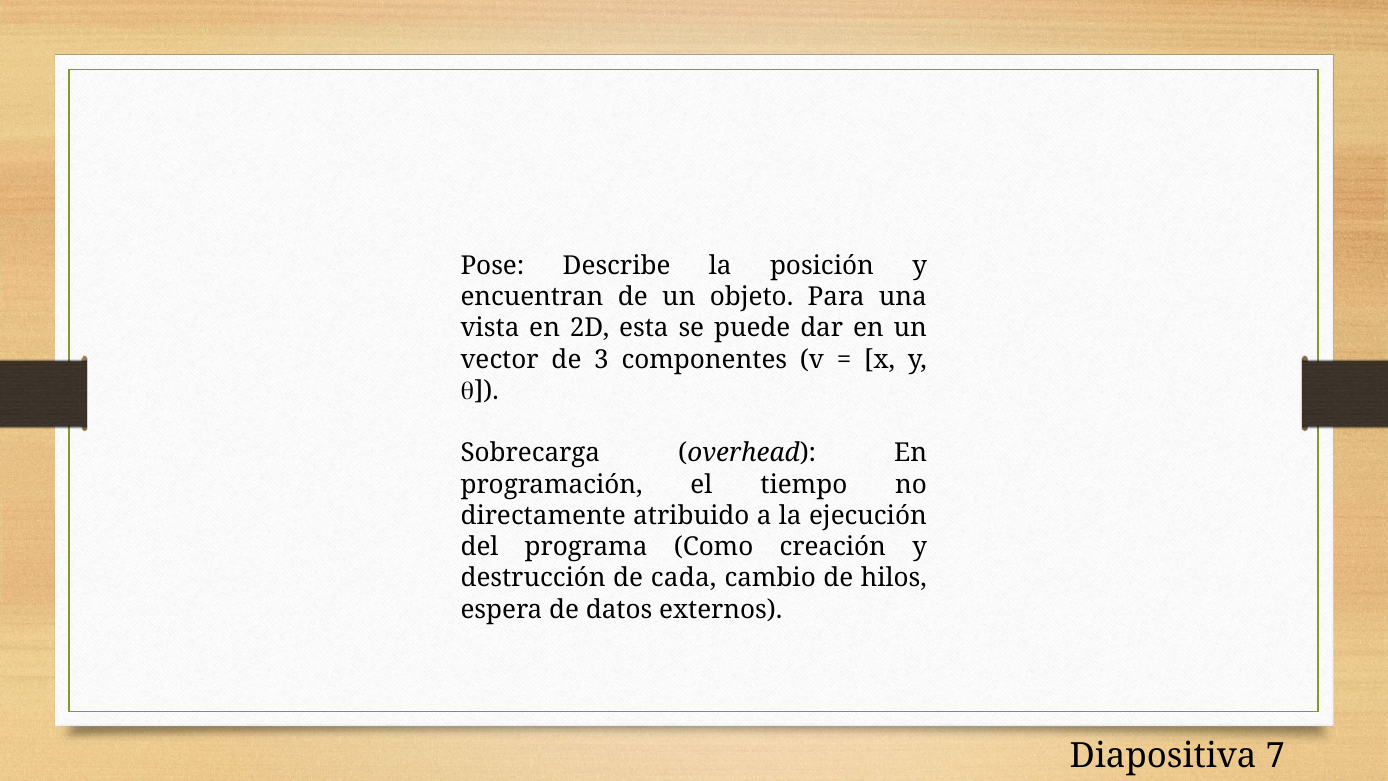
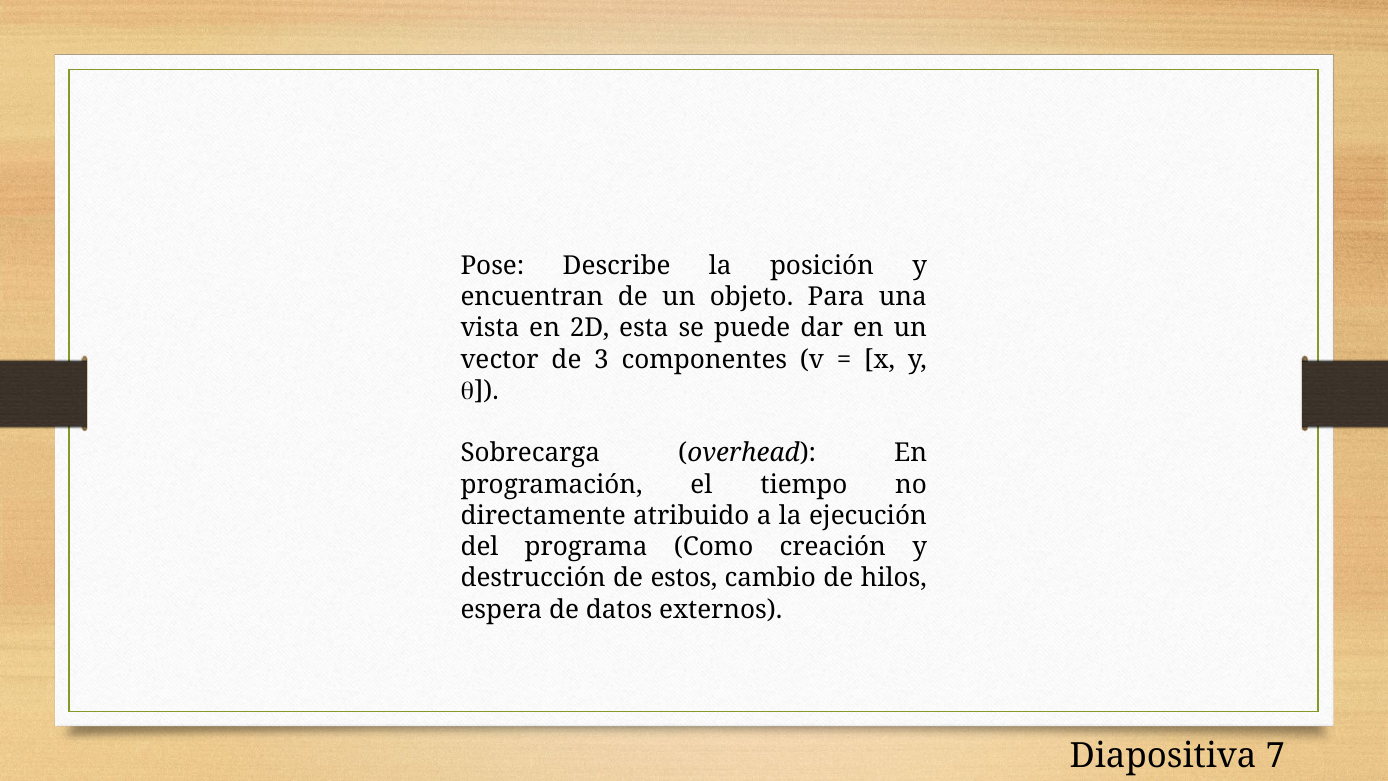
cada: cada -> estos (684, 578)
